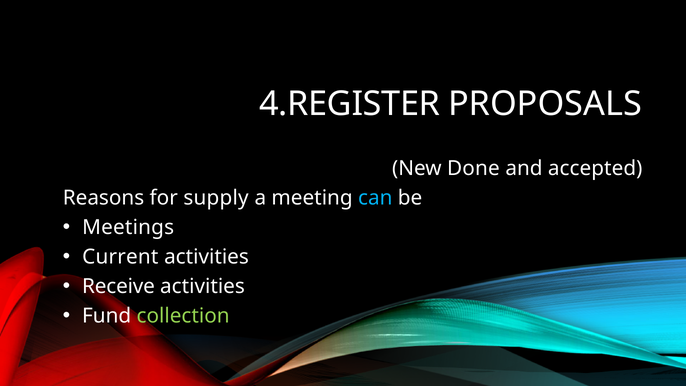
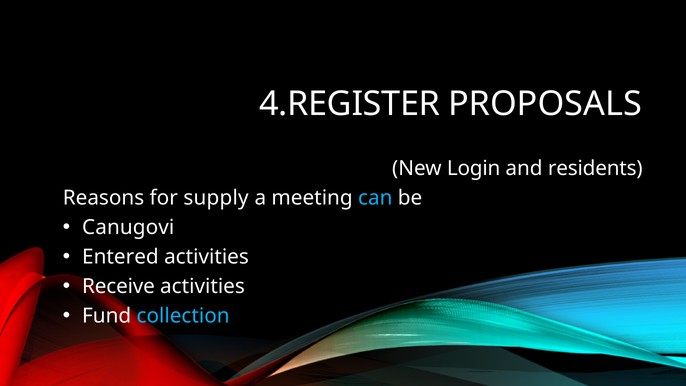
Done: Done -> Login (474, 168)
accepted: accepted -> residents (595, 168)
Meetings: Meetings -> Canugovi (128, 227)
Current: Current -> Entered (120, 257)
collection colour: light green -> light blue (183, 316)
